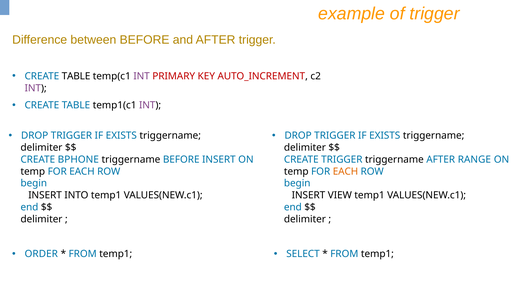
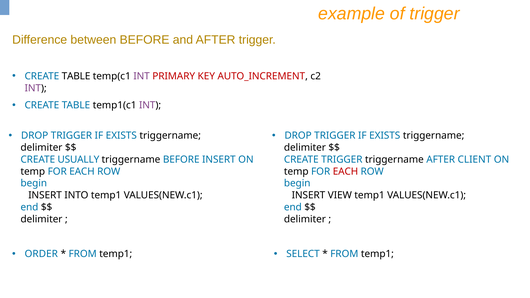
BPHONE: BPHONE -> USUALLY (78, 160)
RANGE: RANGE -> CLIENT (474, 160)
EACH colour: orange -> red (345, 172)
